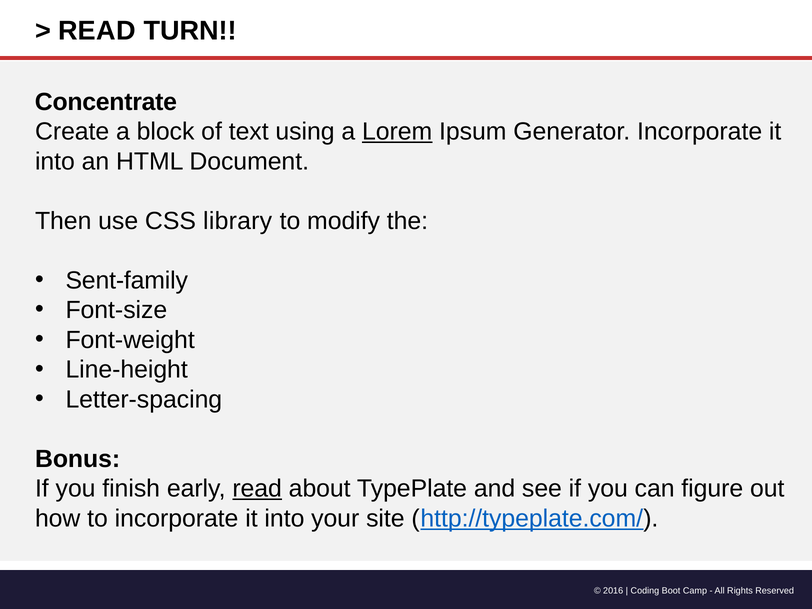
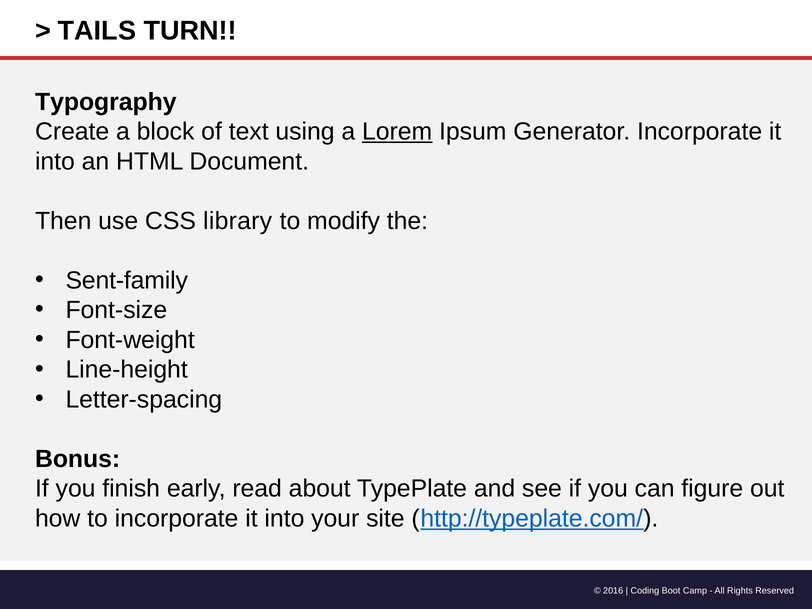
READ: READ -> TAILS (97, 31)
Concentrate: Concentrate -> Typography (106, 102)
read underline: present -> none (257, 489)
